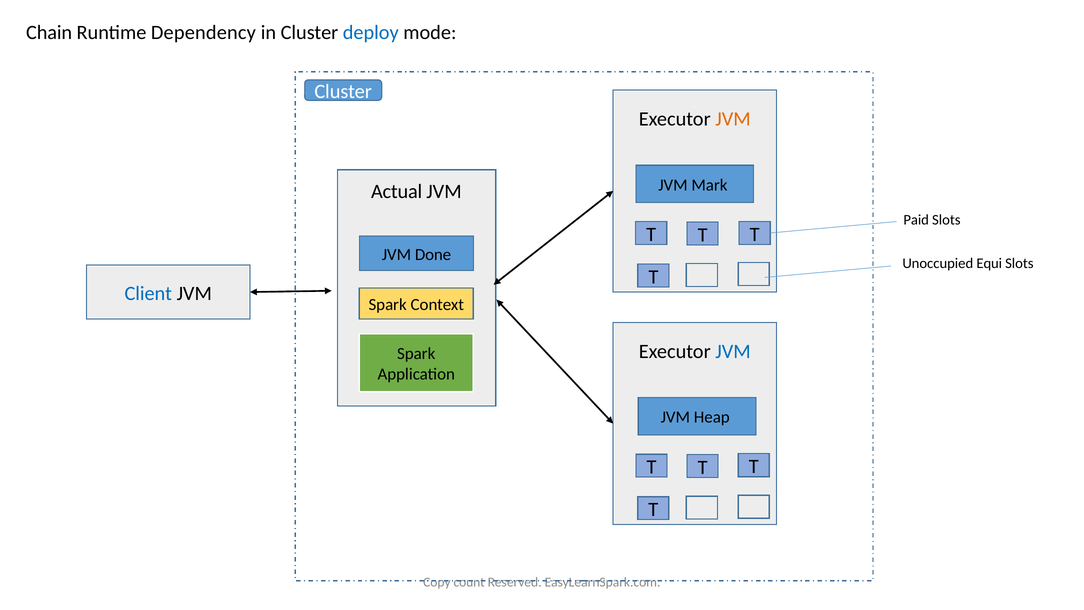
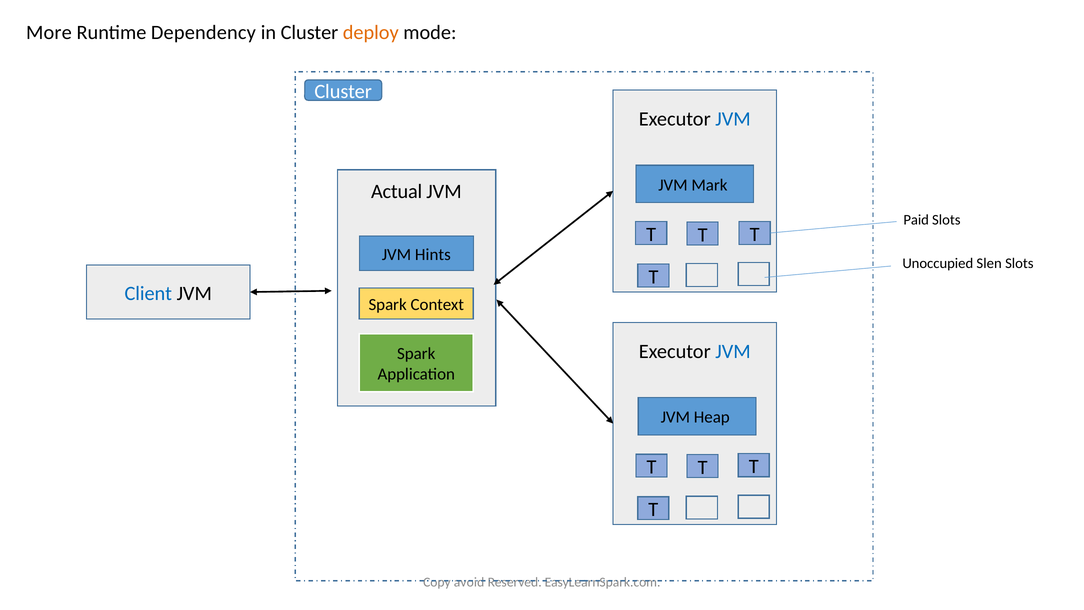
Chain: Chain -> More (49, 32)
deploy colour: blue -> orange (371, 32)
JVM colour: orange -> blue (733, 119)
Done: Done -> Hints (433, 254)
Equi: Equi -> Slen (989, 263)
count: count -> avoid (469, 582)
